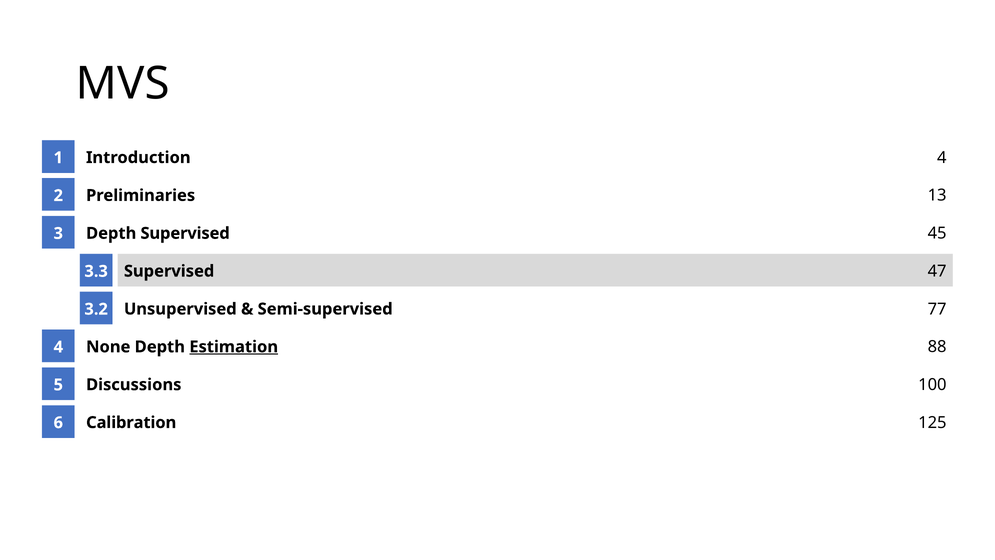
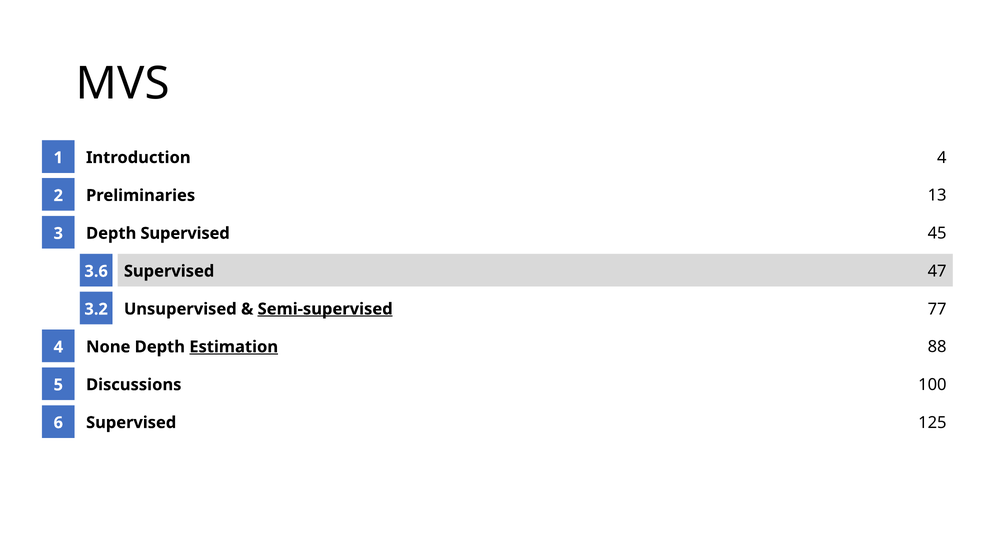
3.3: 3.3 -> 3.6 (96, 271)
Semi-supervised underline: none -> present (325, 309)
Calibration: Calibration -> Supervised (131, 422)
